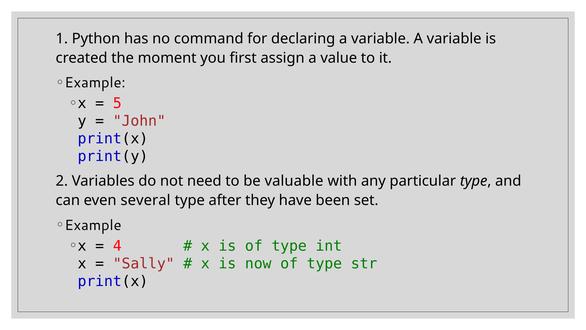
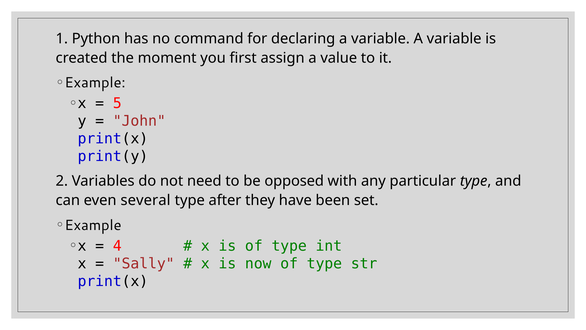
valuable: valuable -> opposed (294, 181)
